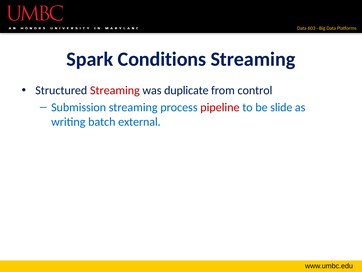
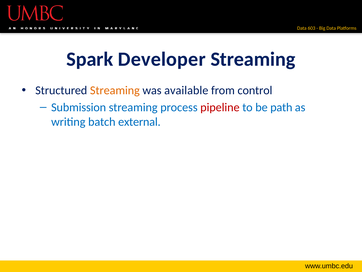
Conditions: Conditions -> Developer (162, 59)
Streaming colour: red -> orange (115, 90)
duplicate: duplicate -> available (186, 90)
slide: slide -> path (281, 107)
